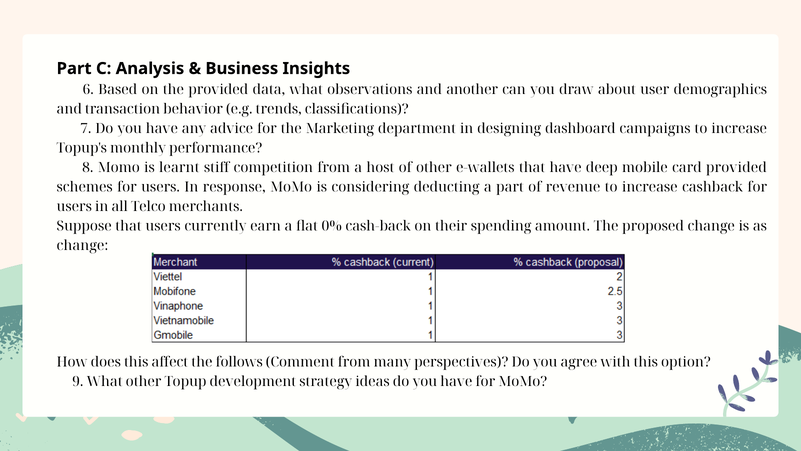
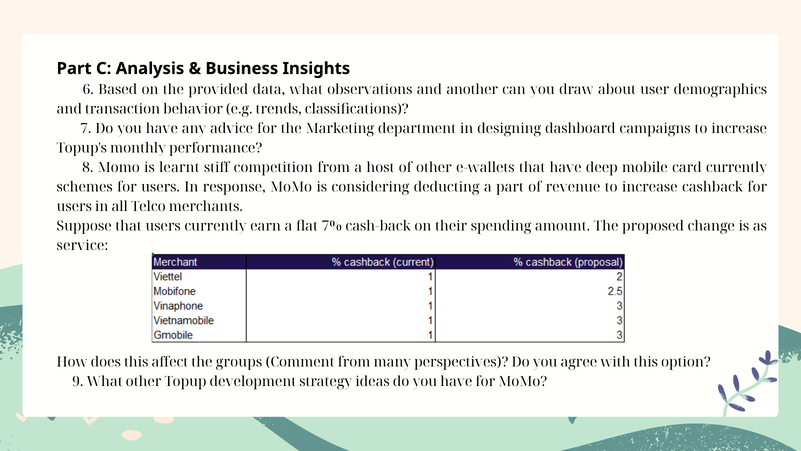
card provided: provided -> currently (737, 167)
0%: 0% -> 7% (332, 226)
change: change -> service (83, 245)
follows: follows -> groups (239, 362)
